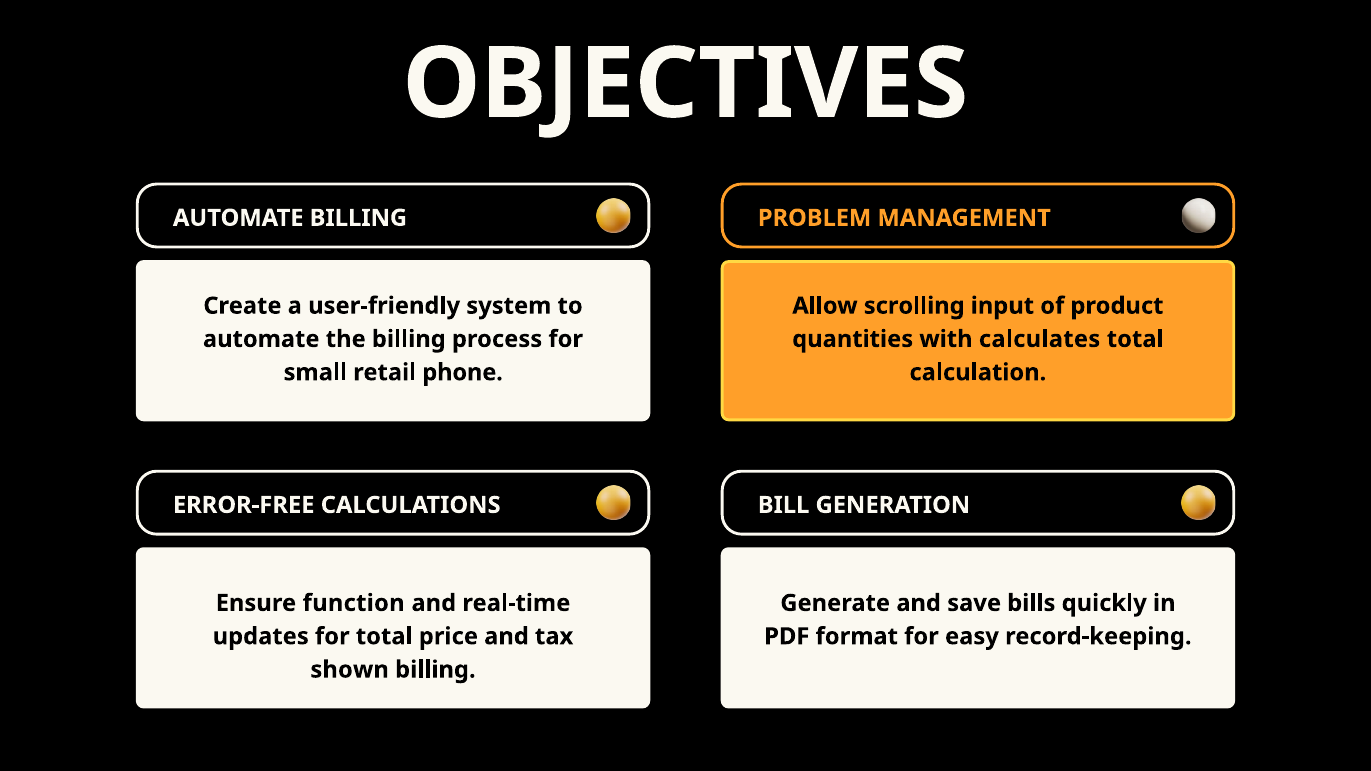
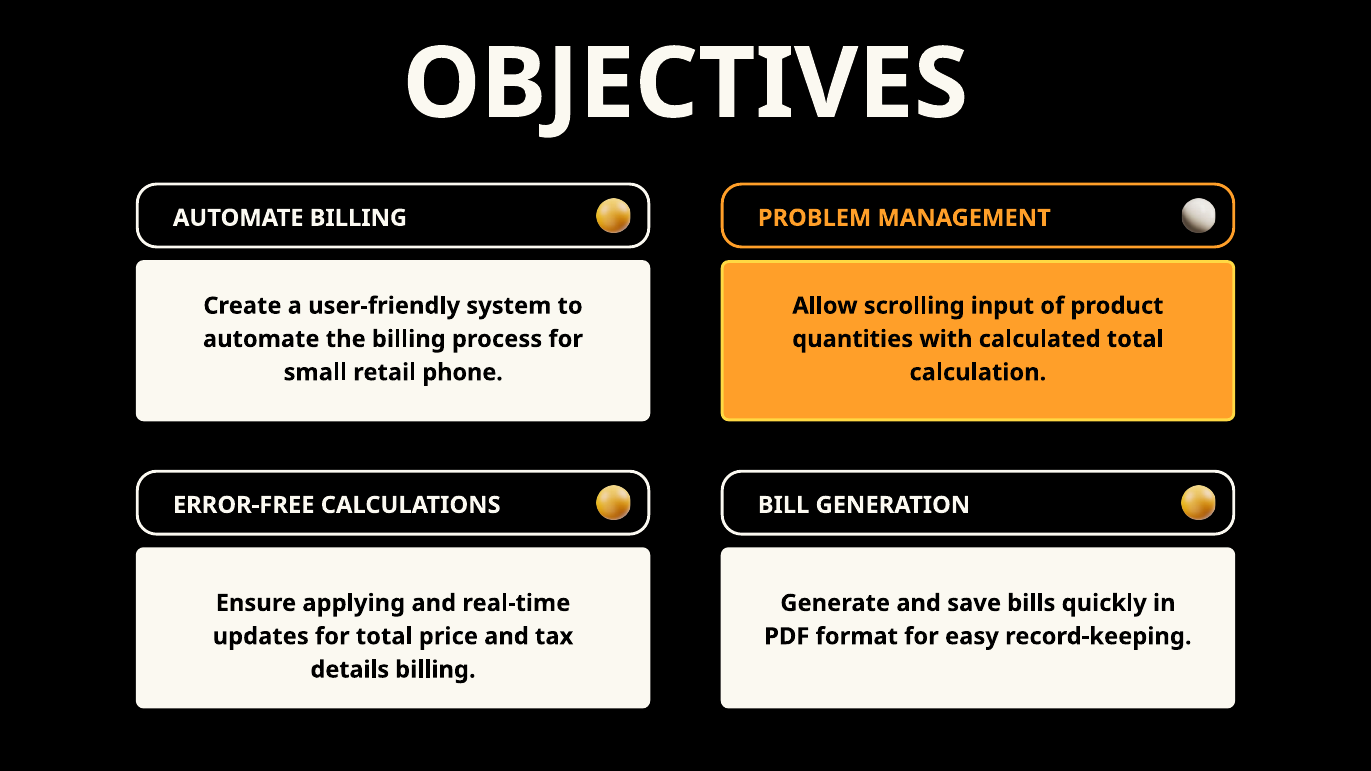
calculates: calculates -> calculated (1040, 339)
function: function -> applying (354, 603)
shown: shown -> details (350, 670)
